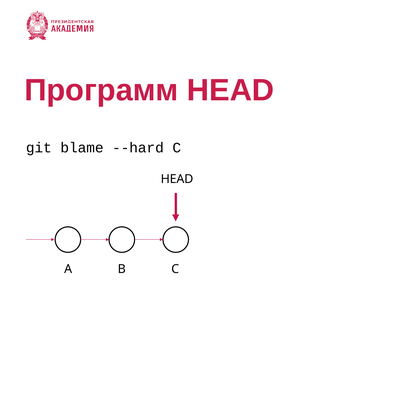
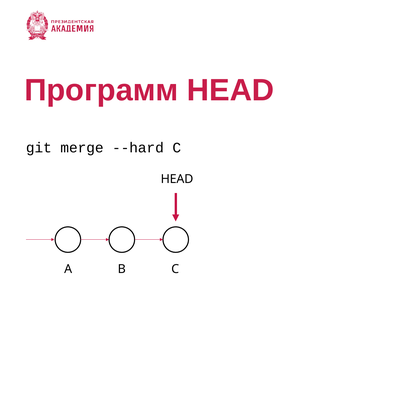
blame: blame -> merge (82, 148)
